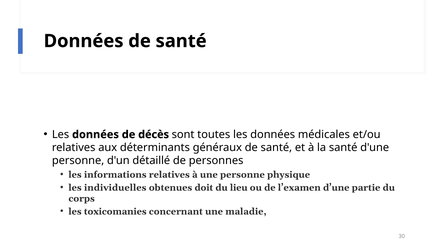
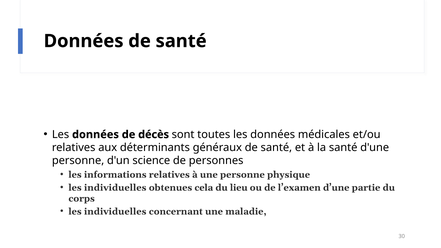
détaillé: détaillé -> science (151, 161)
doit: doit -> cela (204, 188)
toxicomanies: toxicomanies -> individuelles (115, 212)
